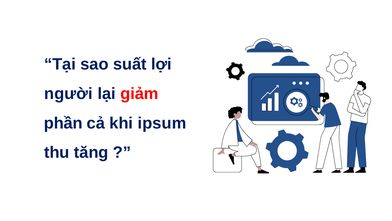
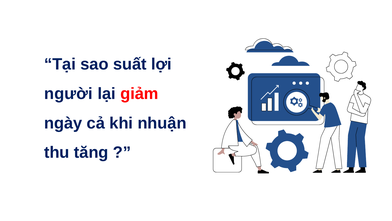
phần: phần -> ngày (63, 123)
ipsum: ipsum -> nhuận (162, 123)
